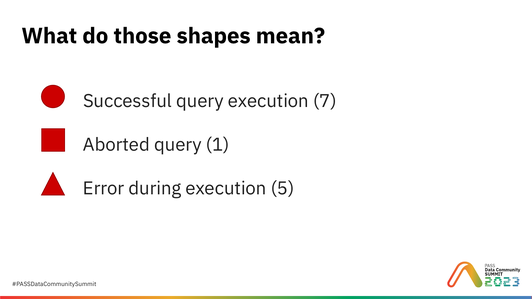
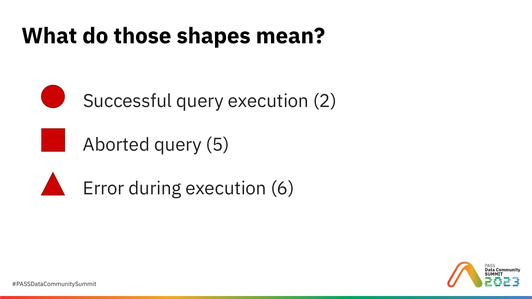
7: 7 -> 2 (325, 101)
1: 1 -> 5 (218, 145)
5: 5 -> 6 (282, 189)
